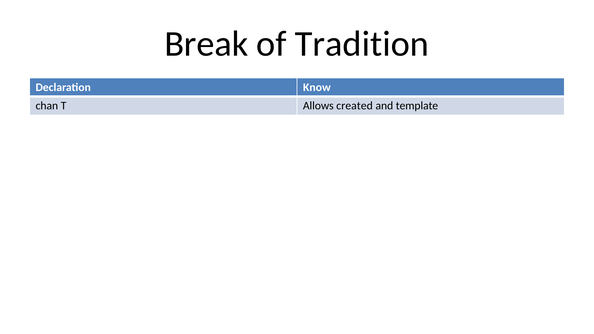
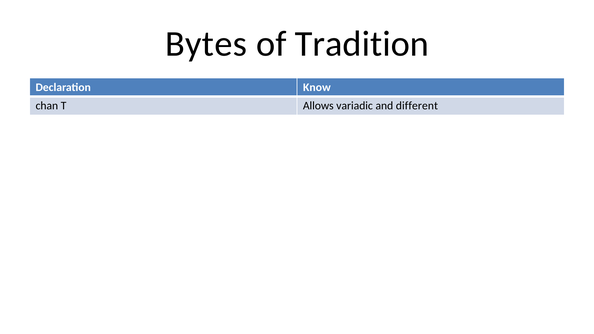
Break: Break -> Bytes (206, 44)
created: created -> variadic (355, 106)
template: template -> different (417, 106)
